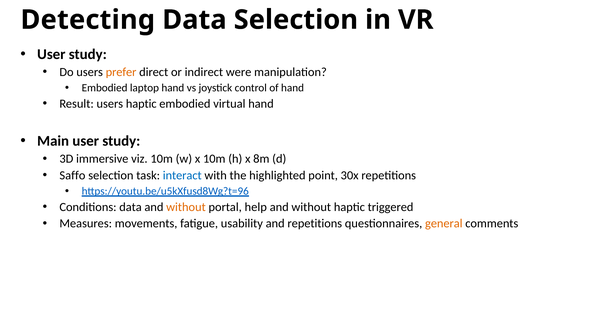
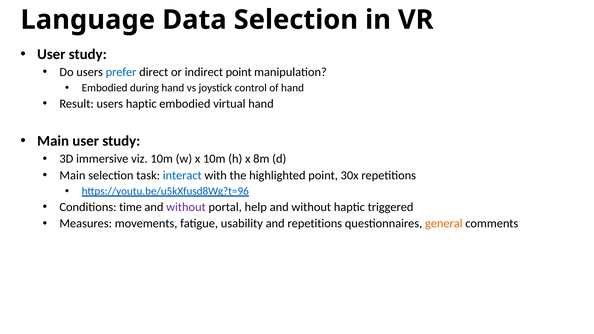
Detecting: Detecting -> Language (88, 20)
prefer colour: orange -> blue (121, 72)
indirect were: were -> point (239, 72)
laptop: laptop -> during (144, 88)
Saffo: Saffo -> Main (72, 175)
Conditions data: data -> time (131, 207)
without colour: orange -> purple (186, 207)
